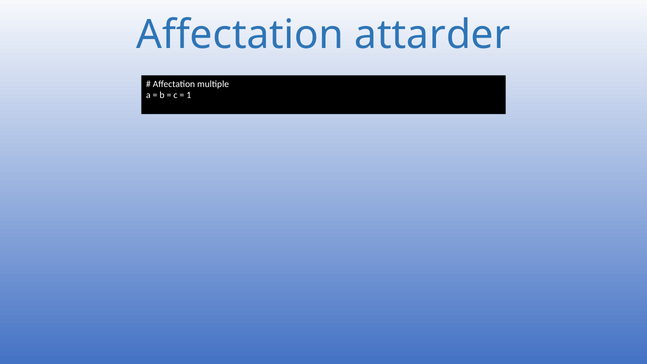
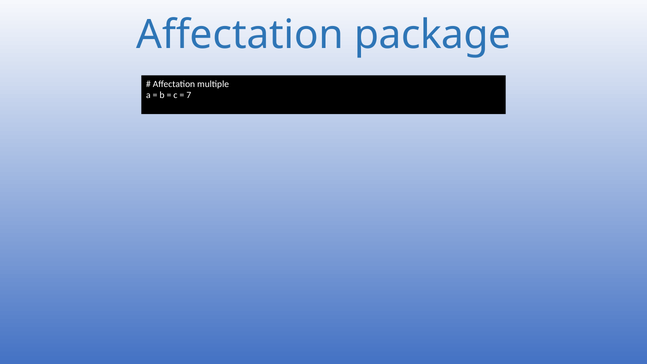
attarder: attarder -> package (433, 35)
1: 1 -> 7 (189, 95)
